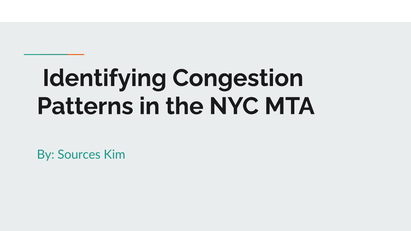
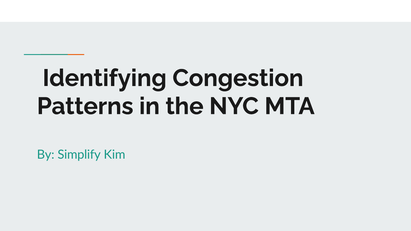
Sources: Sources -> Simplify (79, 155)
